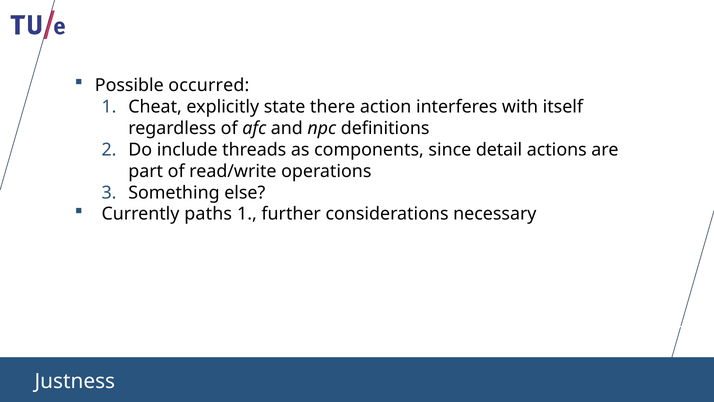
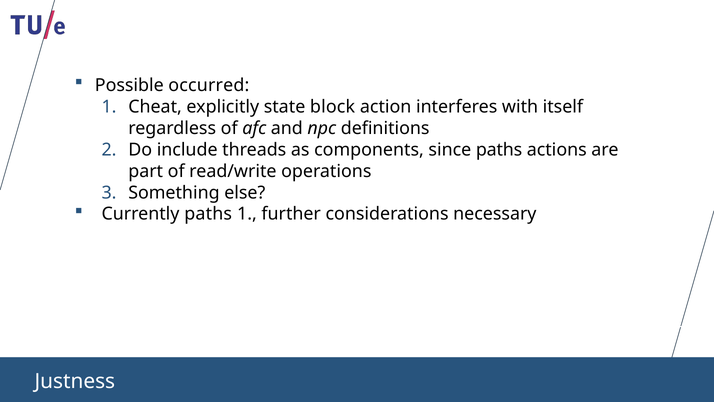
there: there -> block (333, 107)
since detail: detail -> paths (499, 150)
